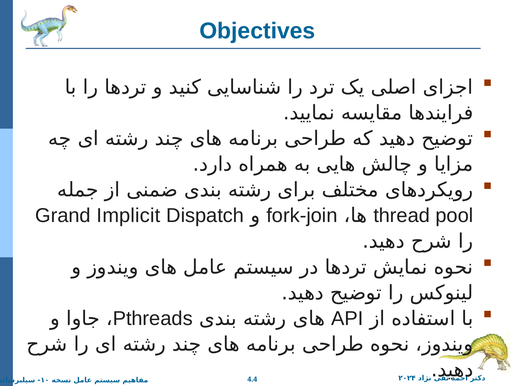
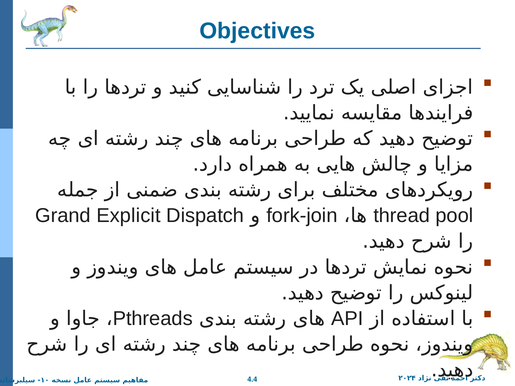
Implicit: Implicit -> Explicit (128, 216)
